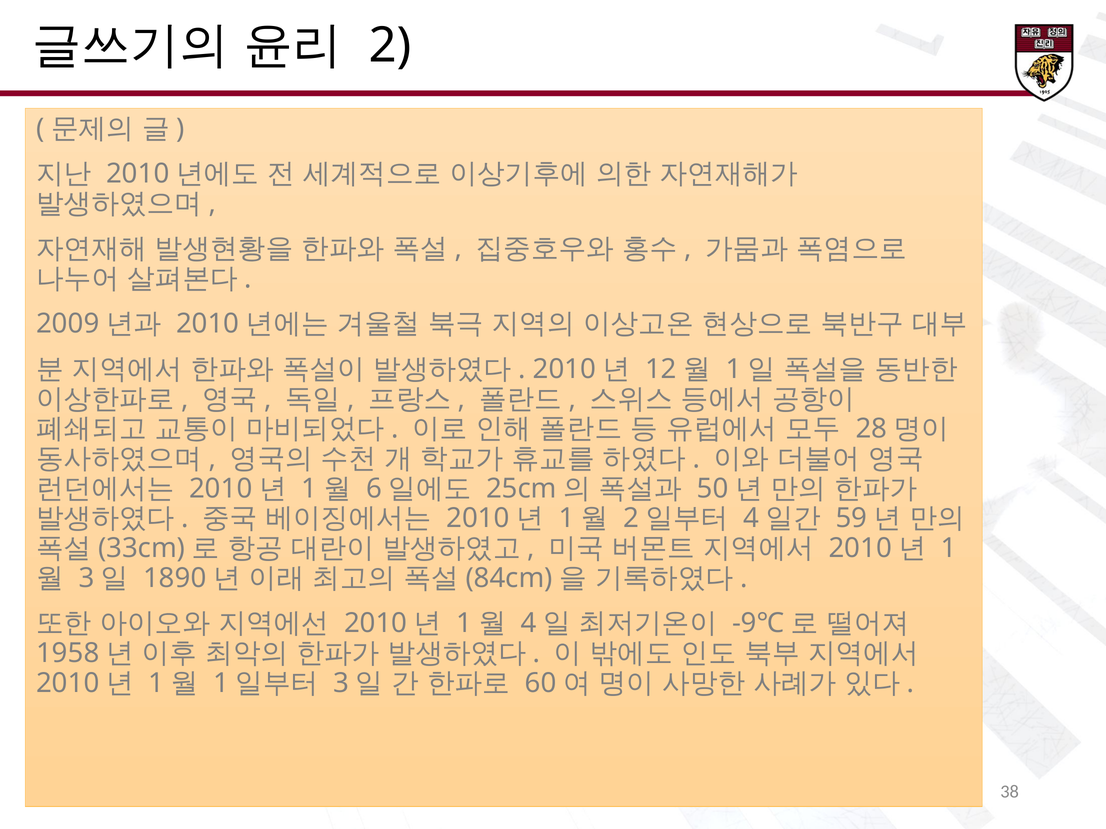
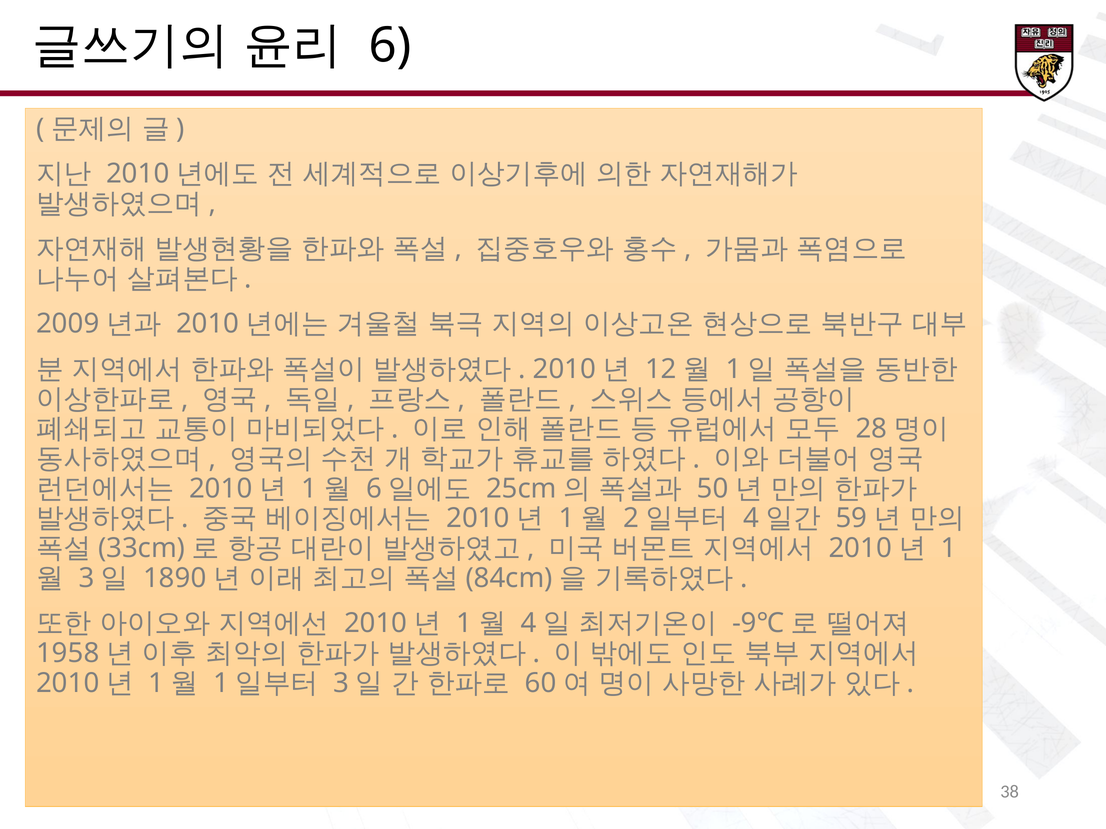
2: 2 -> 6 (390, 45)
